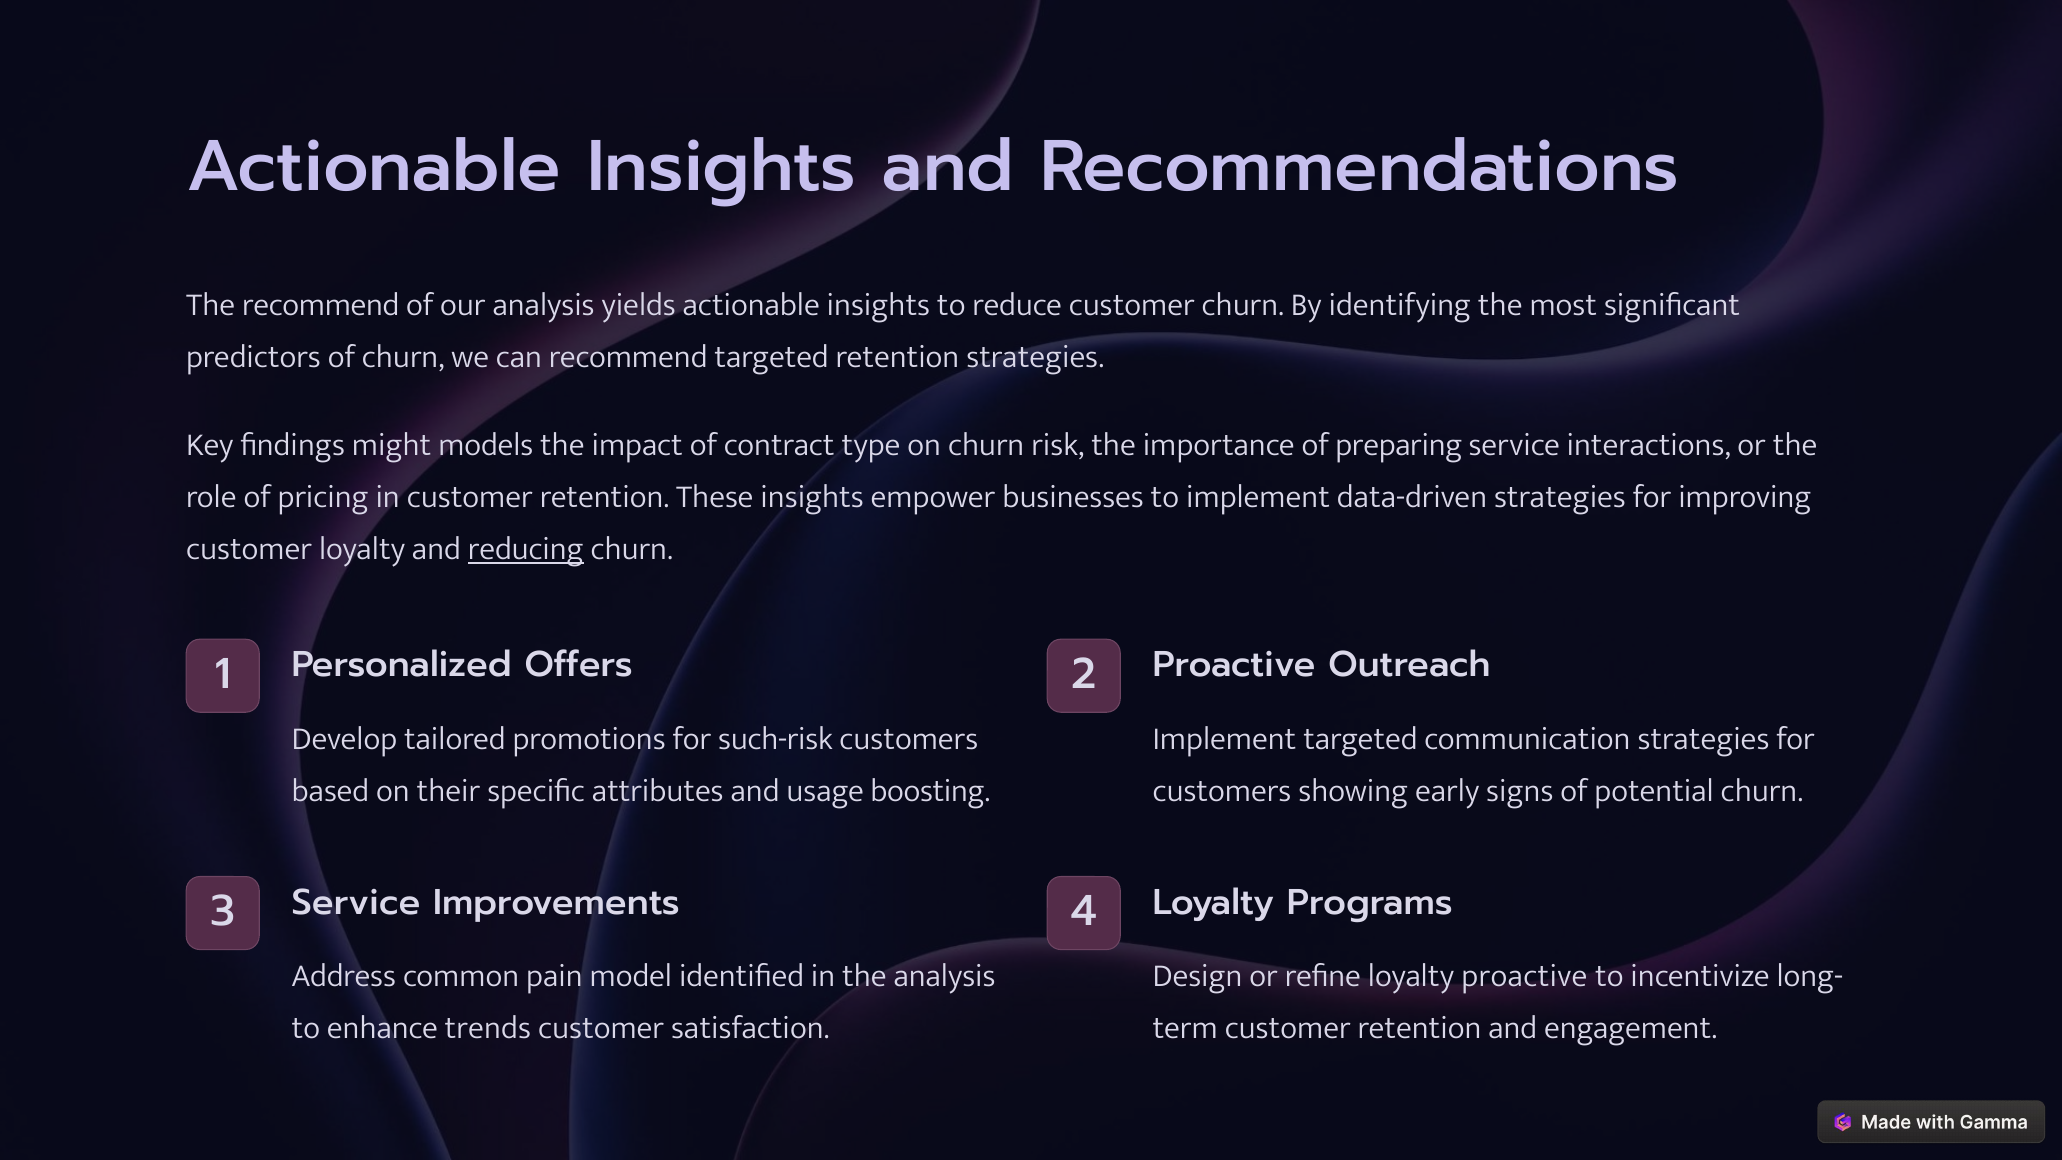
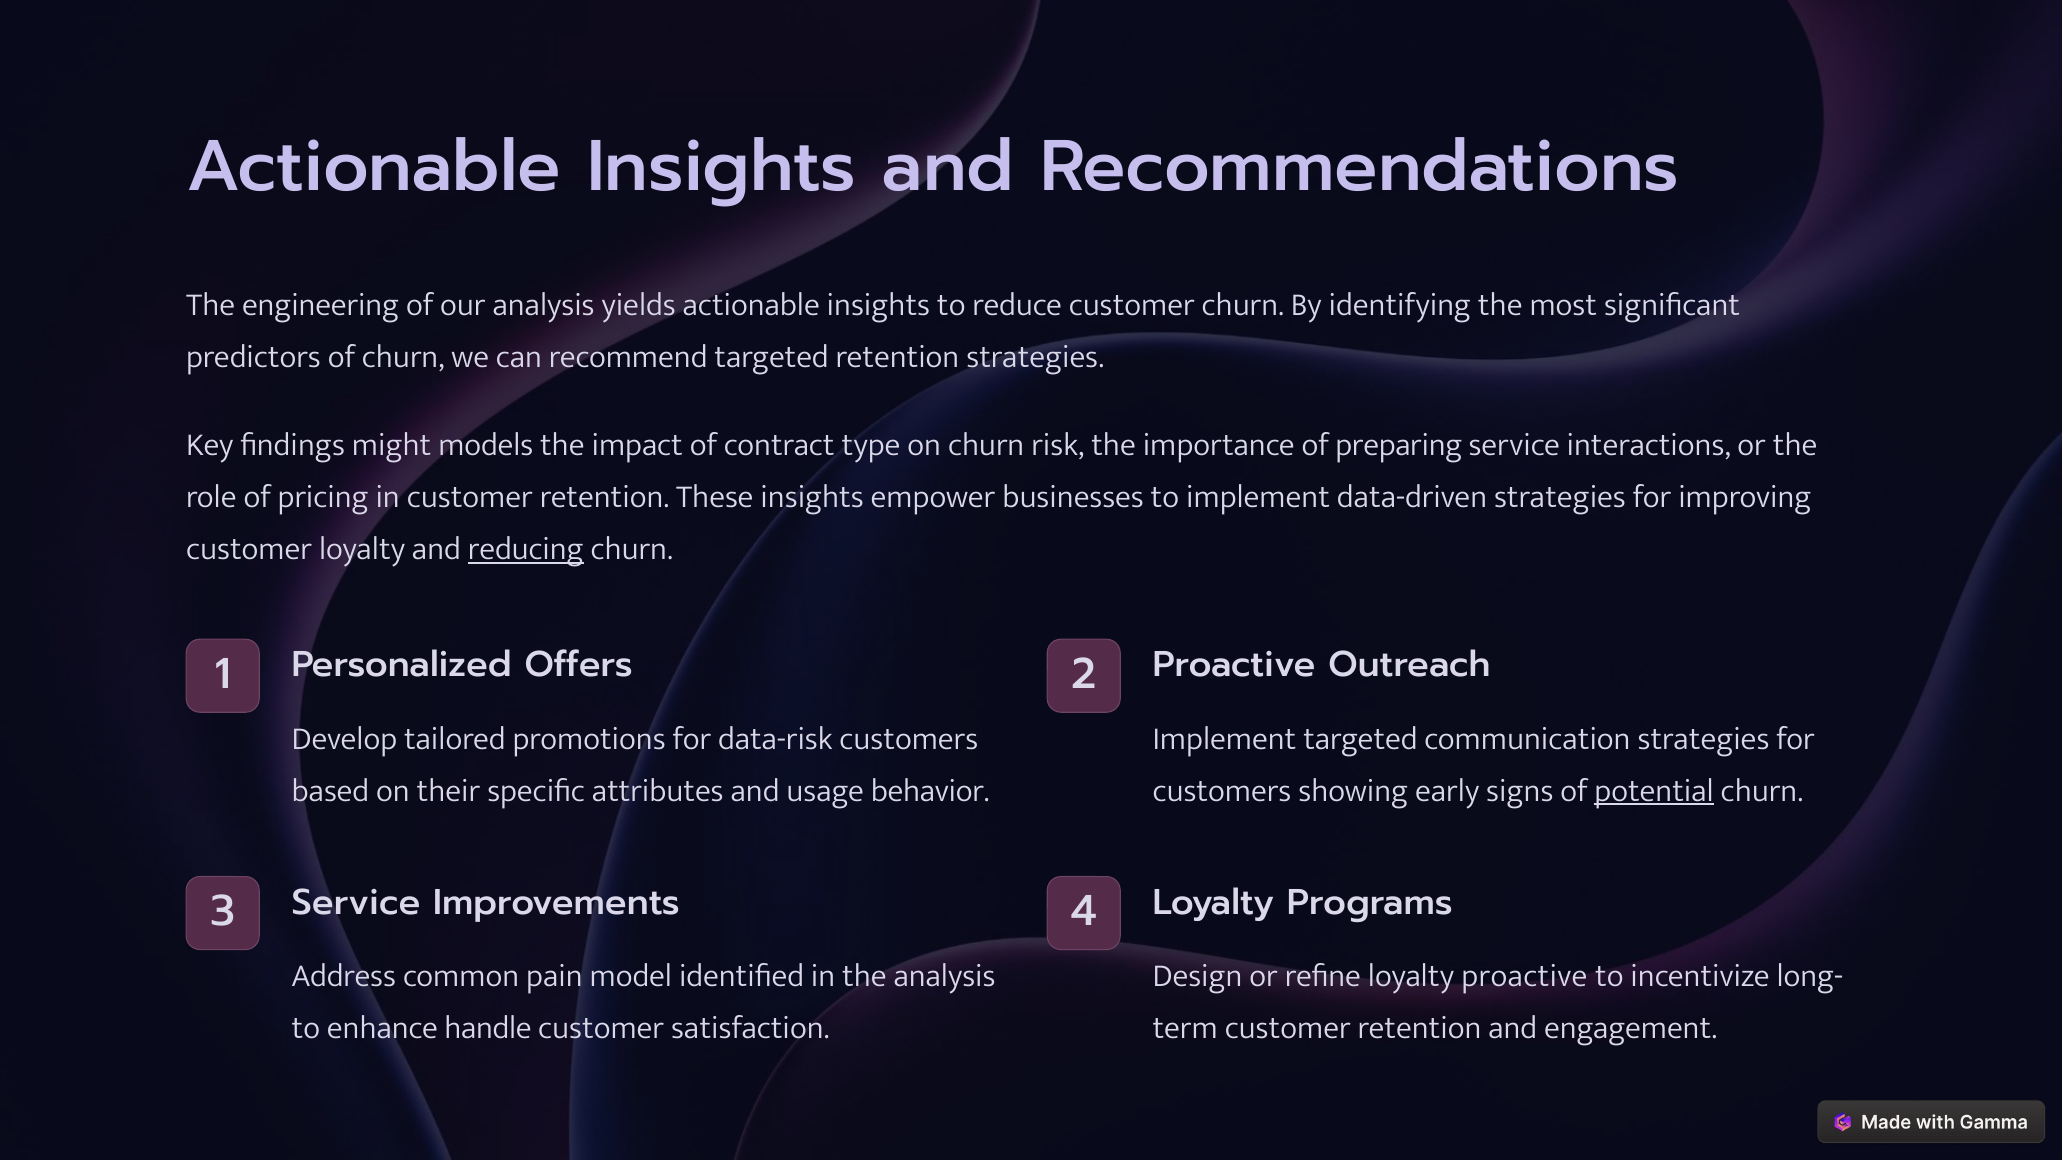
The recommend: recommend -> engineering (321, 305)
such-risk: such-risk -> data-risk (775, 739)
boosting: boosting -> behavior (930, 790)
potential underline: none -> present (1654, 790)
trends: trends -> handle (488, 1028)
